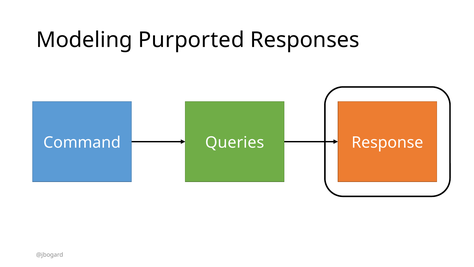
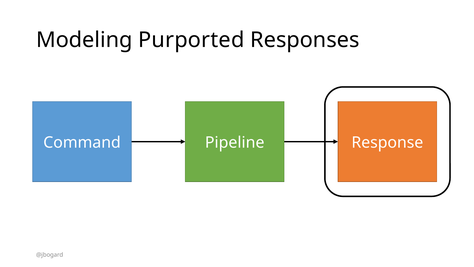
Queries: Queries -> Pipeline (235, 143)
